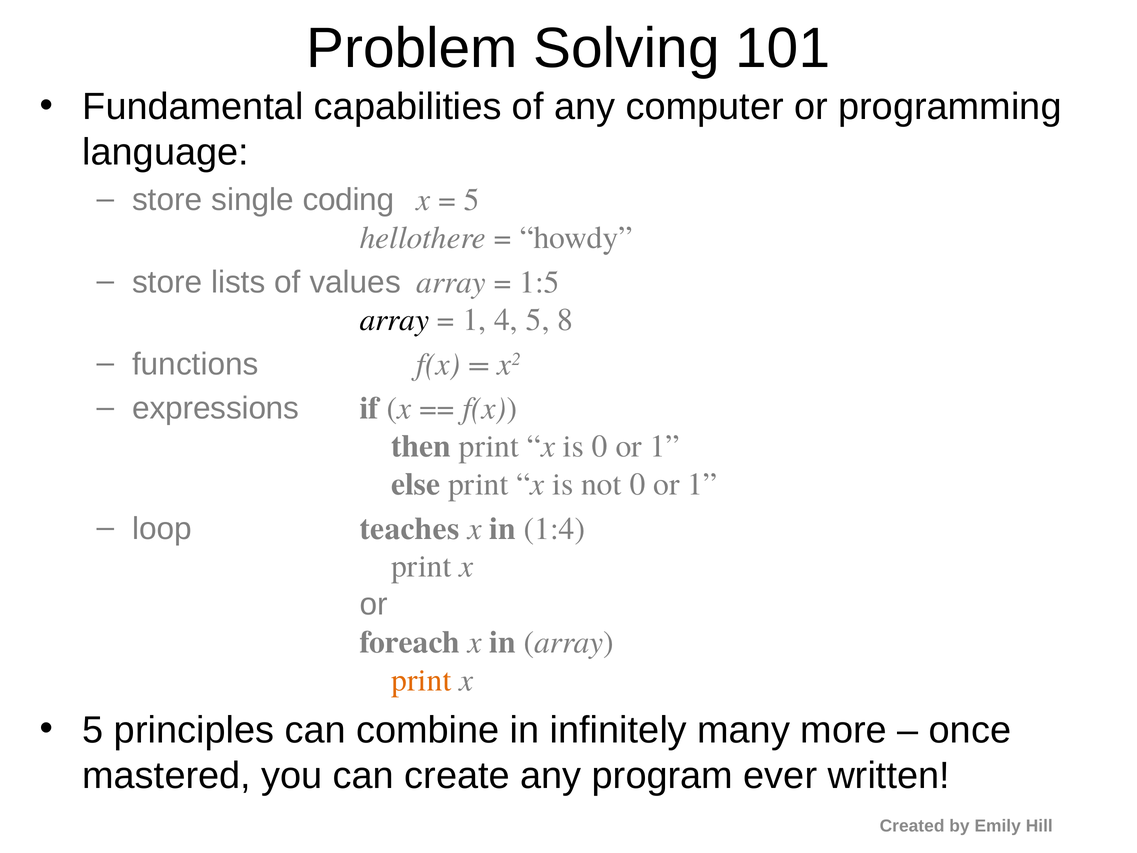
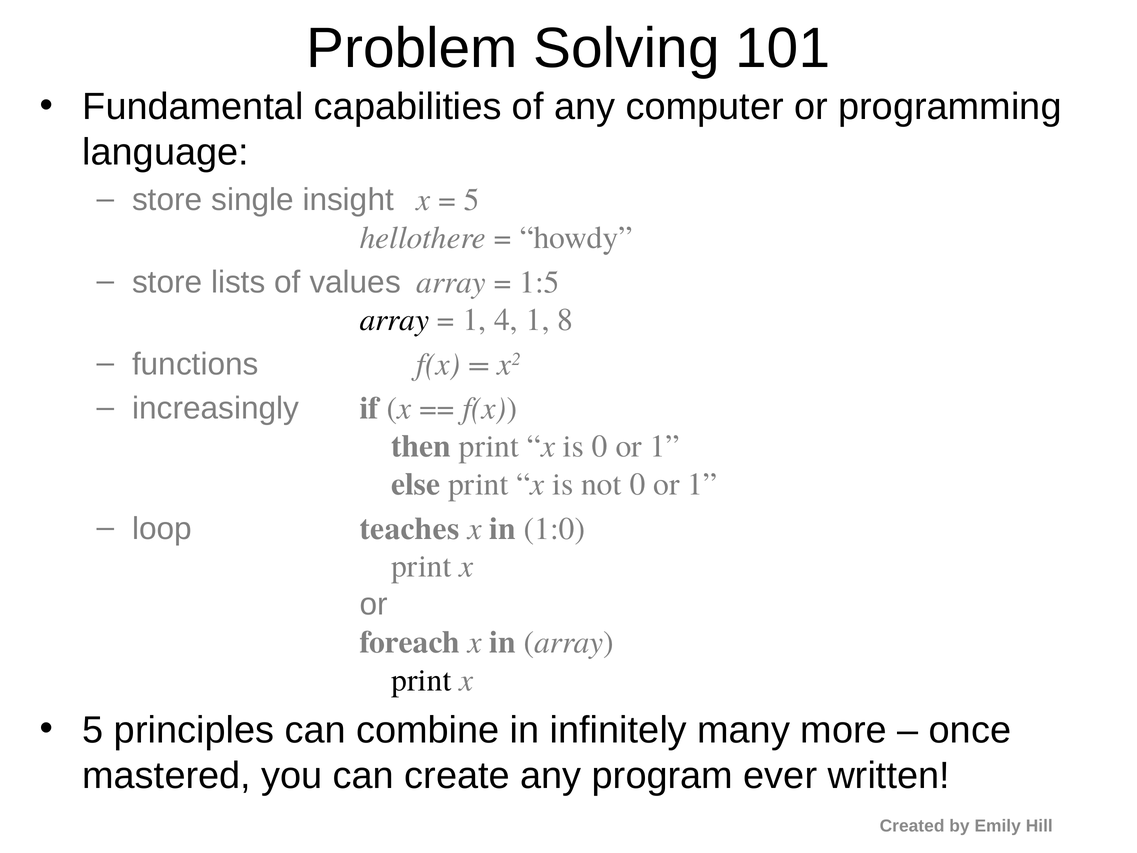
coding: coding -> insight (348, 200)
4 5: 5 -> 1 (538, 320)
expressions: expressions -> increasingly (216, 408)
1:4: 1:4 -> 1:0 (554, 528)
print colour: orange -> black (421, 680)
